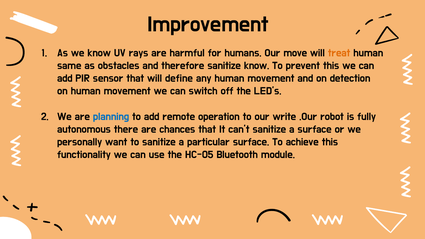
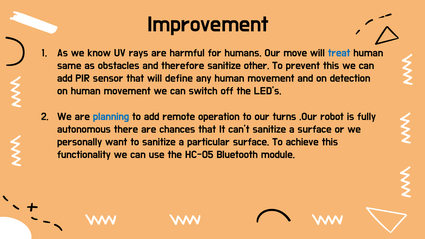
treat colour: orange -> blue (339, 53)
sanitize know: know -> other (257, 66)
write: write -> turns (284, 117)
